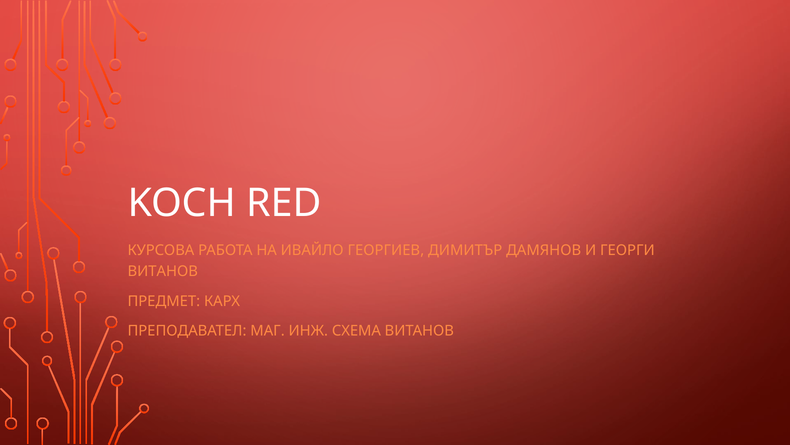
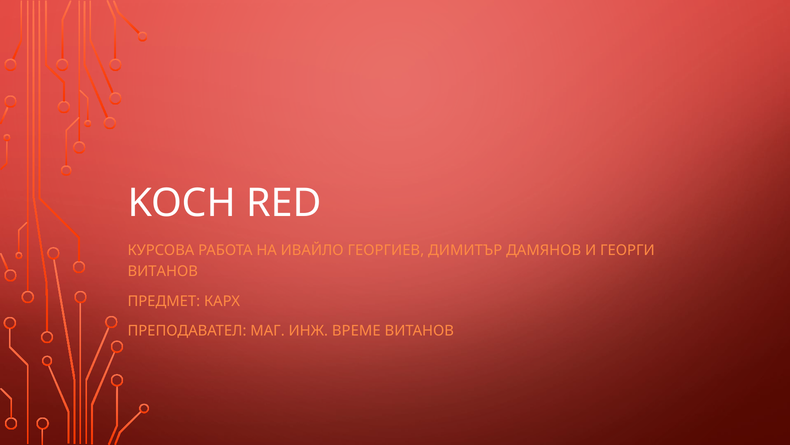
СХЕМА: СХЕМА -> ВРЕМЕ (356, 330)
